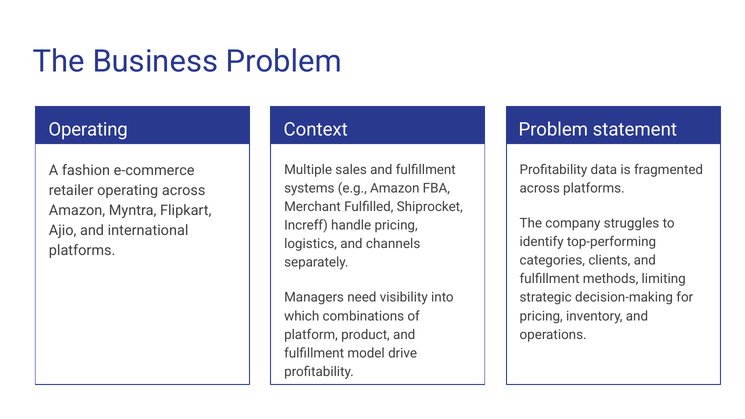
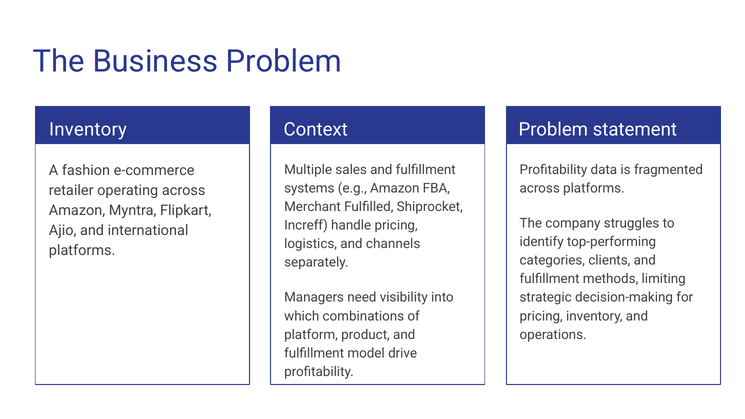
Operating: Operating -> Inventory (88, 130)
